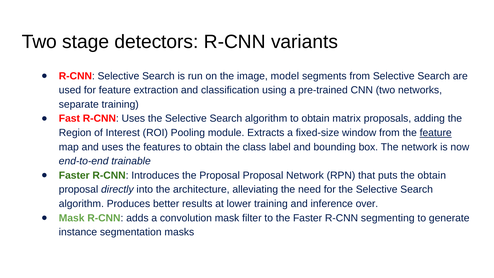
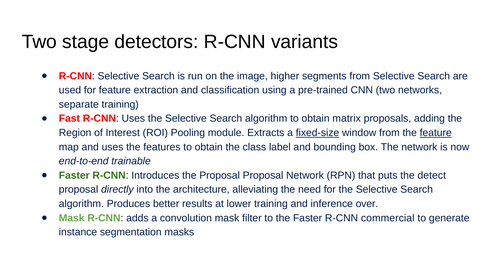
model: model -> higher (285, 76)
fixed-size underline: none -> present (318, 133)
the obtain: obtain -> detect (432, 175)
segmenting: segmenting -> commercial (388, 218)
